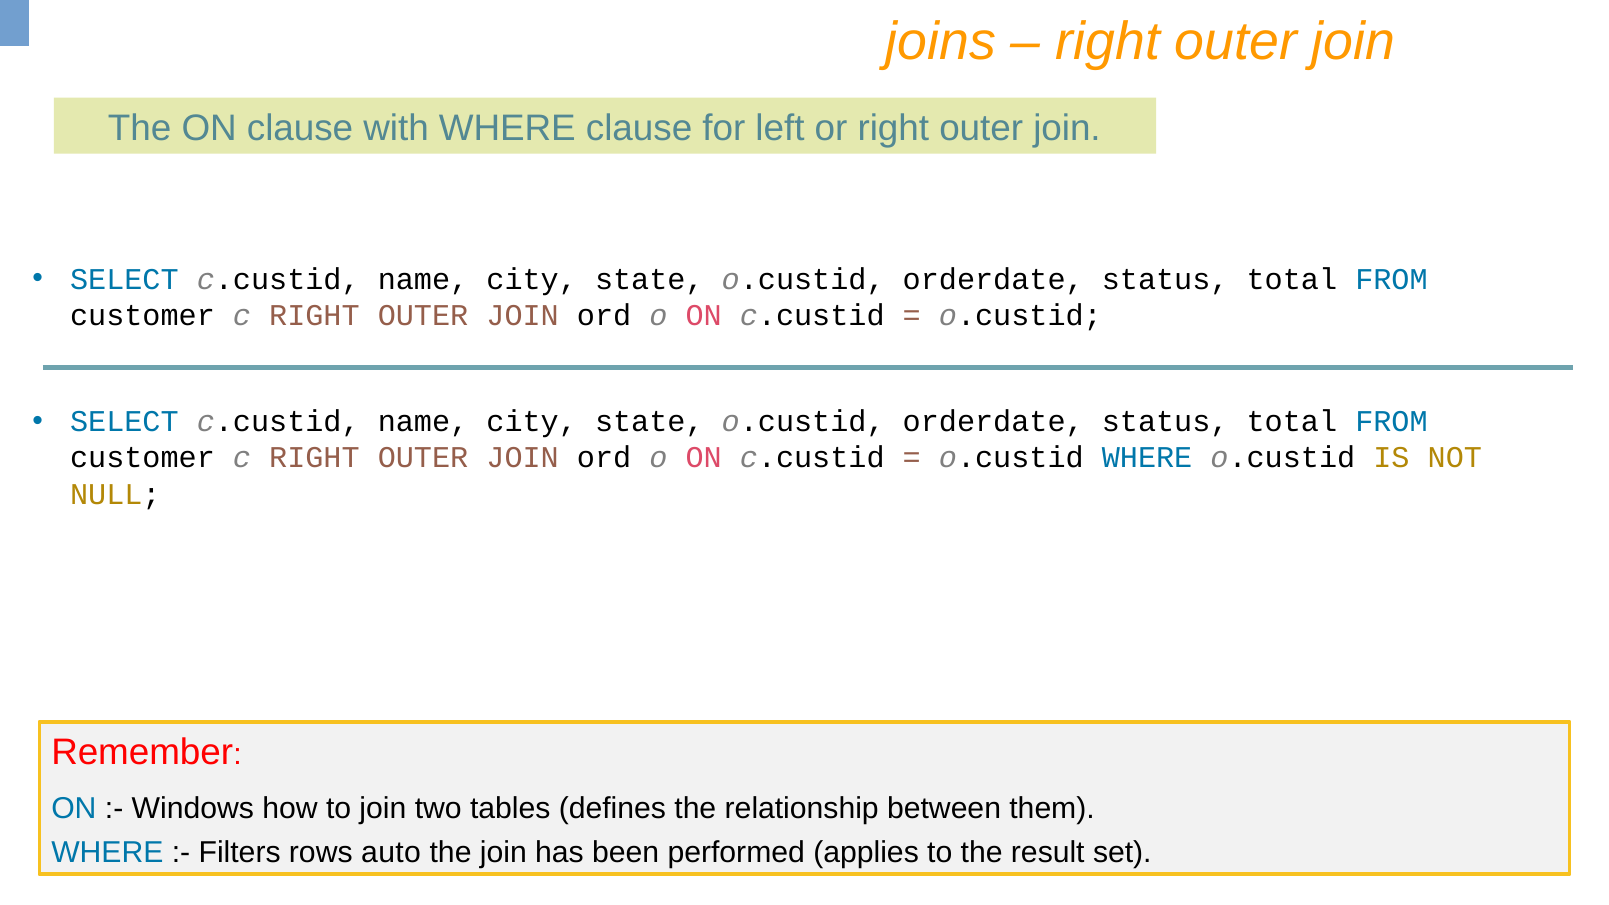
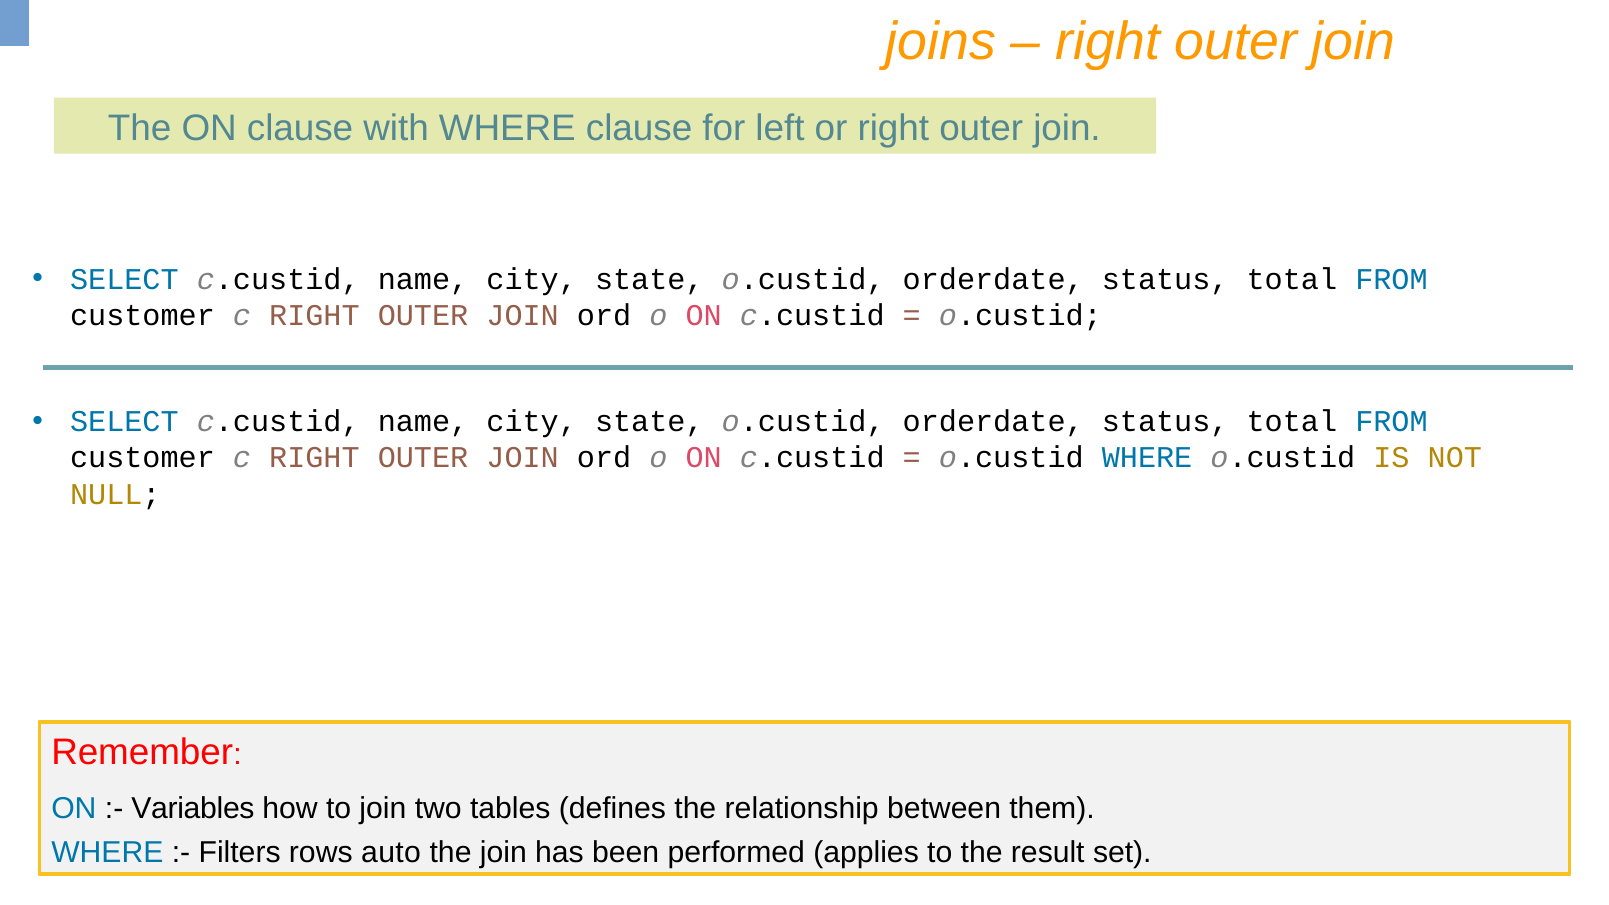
Windows: Windows -> Variables (193, 808)
